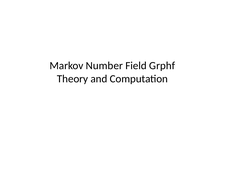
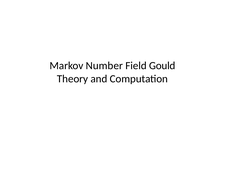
Grphf: Grphf -> Gould (162, 66)
